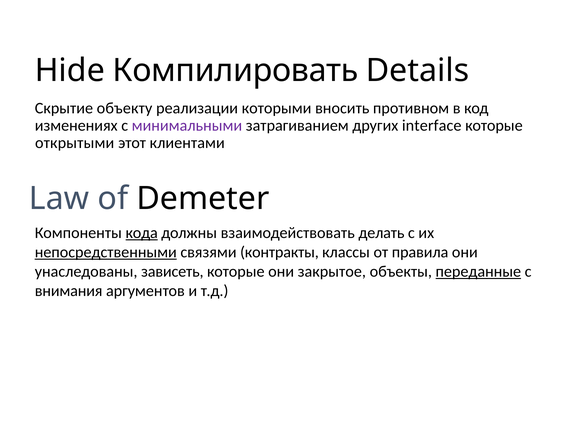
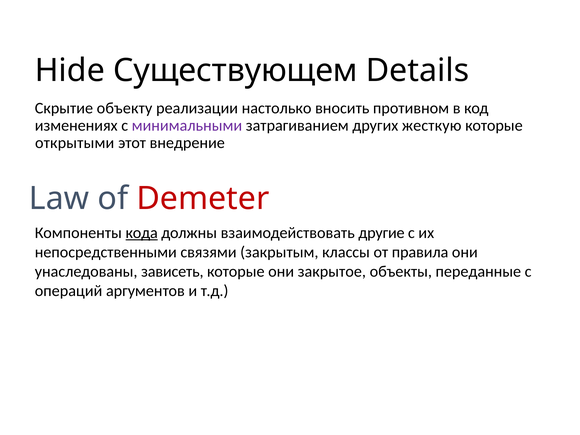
Компилировать: Компилировать -> Существующем (235, 70)
которыми: которыми -> настолько (277, 108)
interface: interface -> жесткую (432, 126)
клиентами: клиентами -> внедрение (187, 143)
Demeter colour: black -> red (203, 198)
делать: делать -> другие (381, 233)
непосредственными underline: present -> none (106, 252)
контракты: контракты -> закрытым (279, 252)
переданные underline: present -> none (478, 271)
внимания: внимания -> операций (69, 291)
